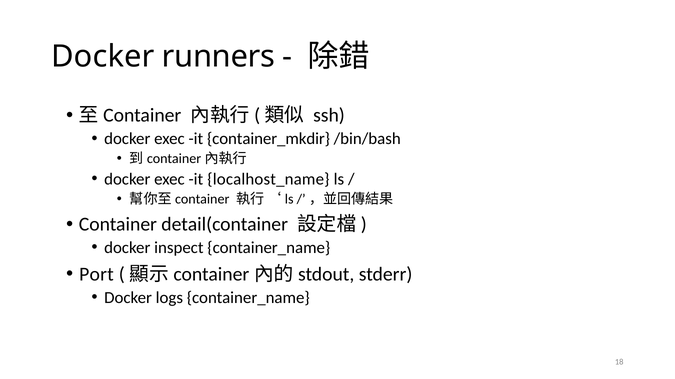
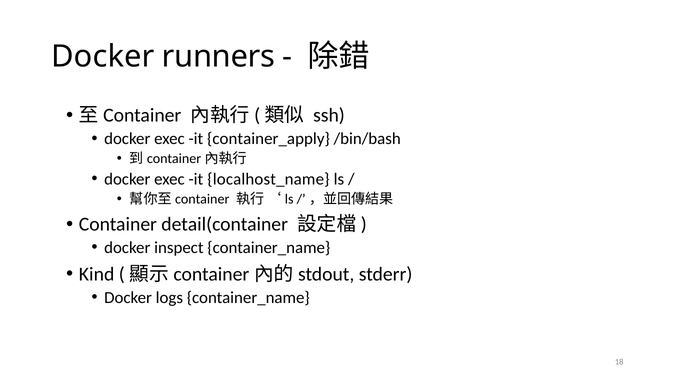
container_mkdir: container_mkdir -> container_apply (268, 139)
Port: Port -> Kind (97, 275)
